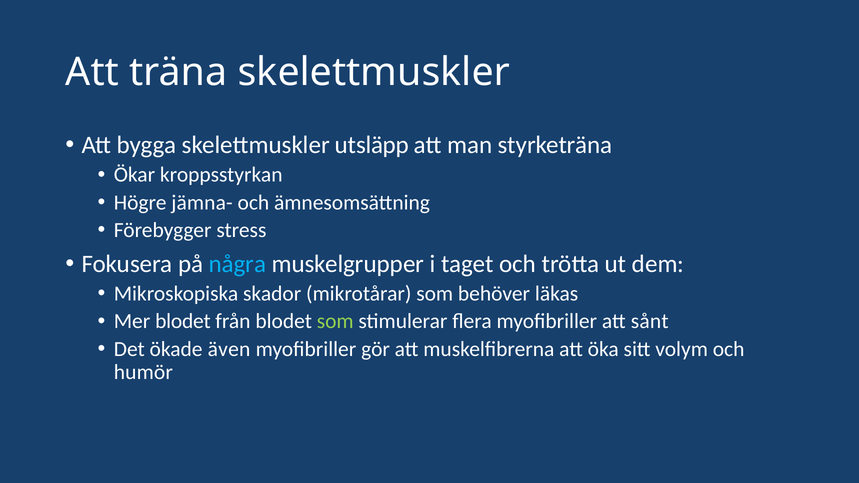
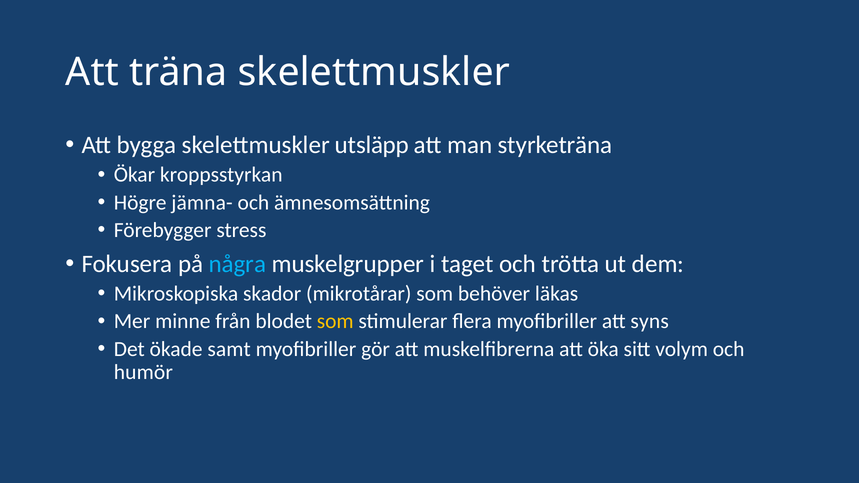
Mer blodet: blodet -> minne (183, 321)
som colour: light green -> yellow (335, 321)
sånt: sånt -> syns (650, 321)
även: även -> samt (229, 349)
